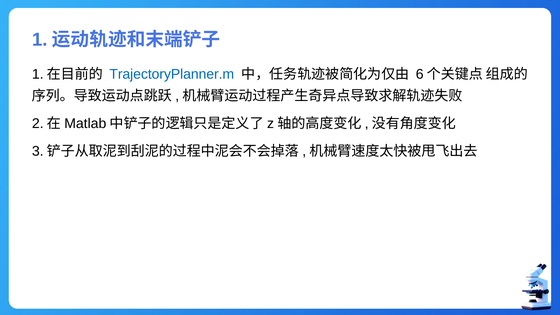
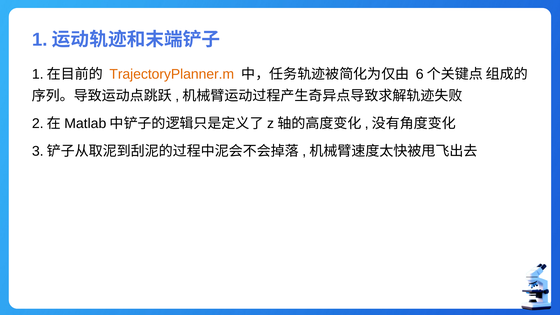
TrajectoryPlanner.m colour: blue -> orange (172, 74)
